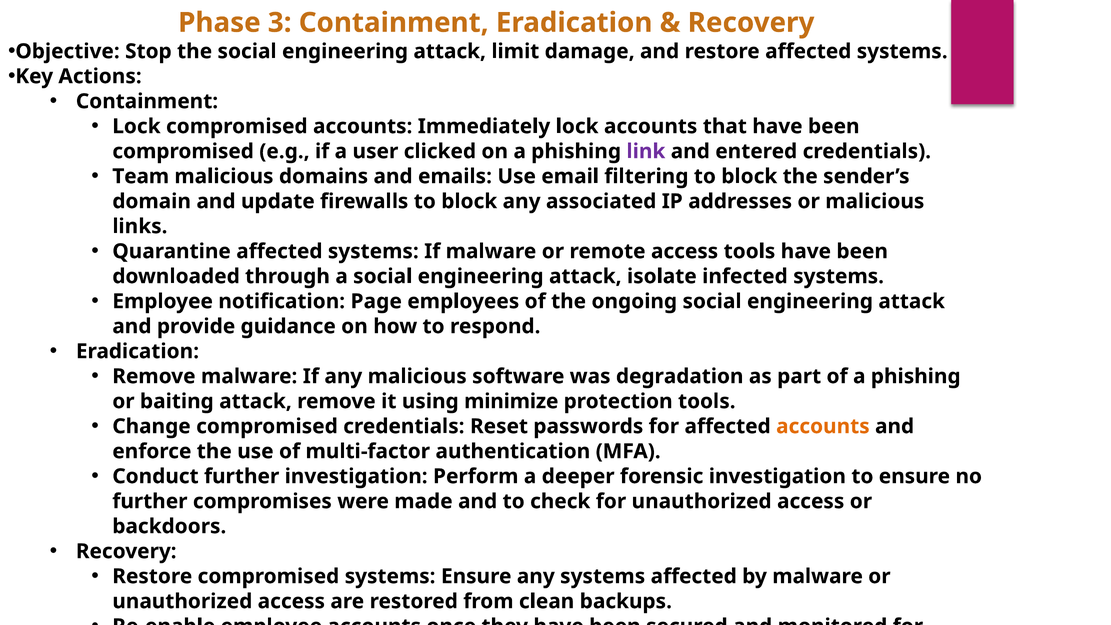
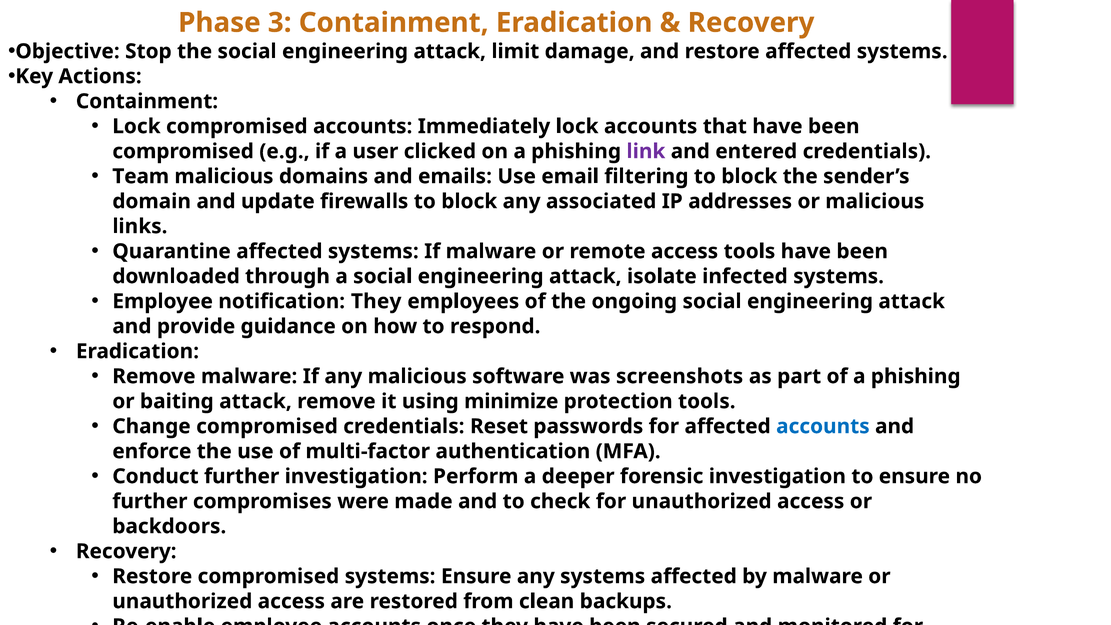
notification Page: Page -> They (376, 301)
degradation: degradation -> screenshots (680, 376)
accounts colour: orange -> blue (823, 426)
